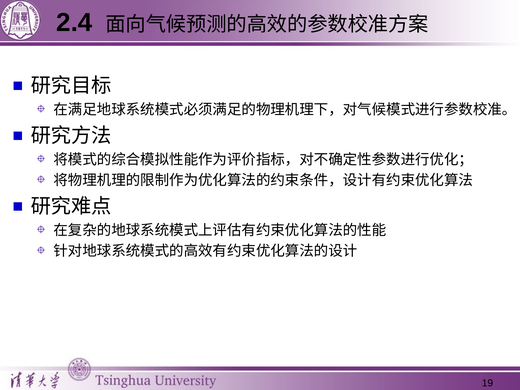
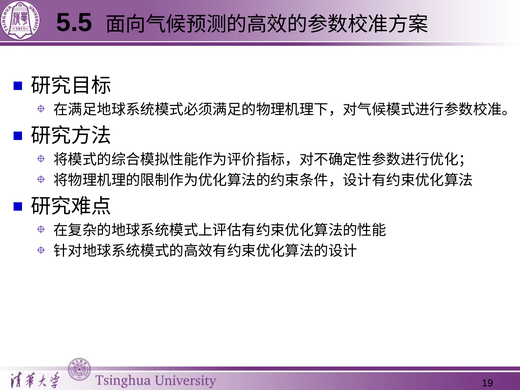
2.4: 2.4 -> 5.5 (74, 22)
